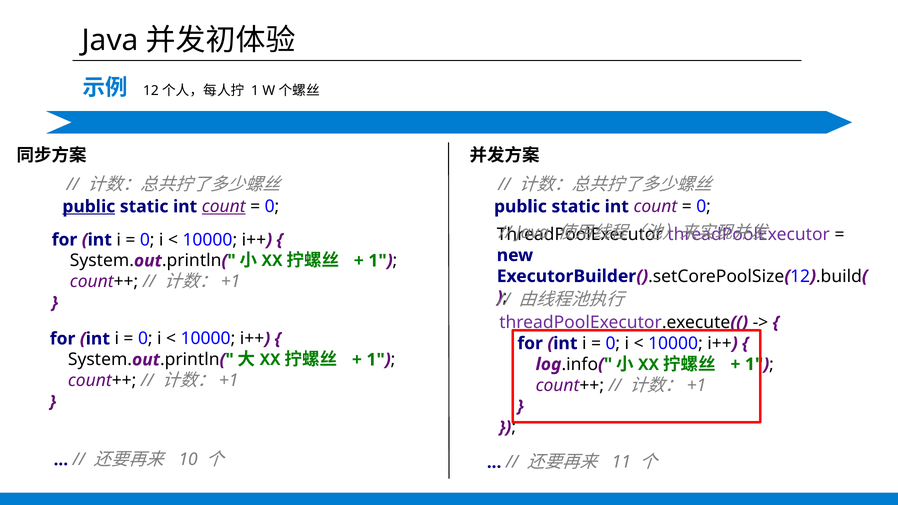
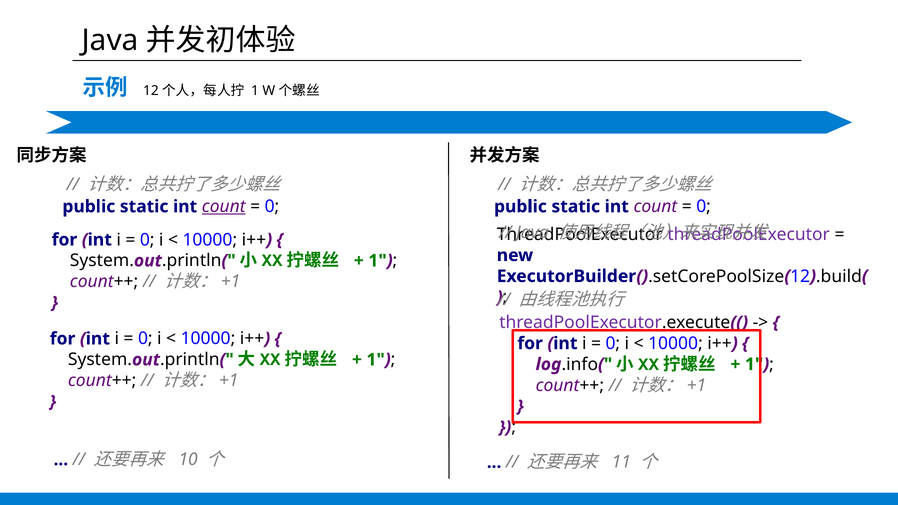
public underline: present -> none (89, 207)
